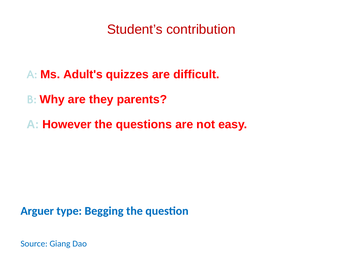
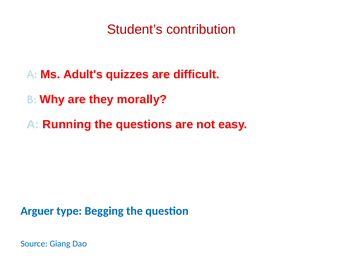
parents: parents -> morally (142, 100)
However: However -> Running (67, 125)
